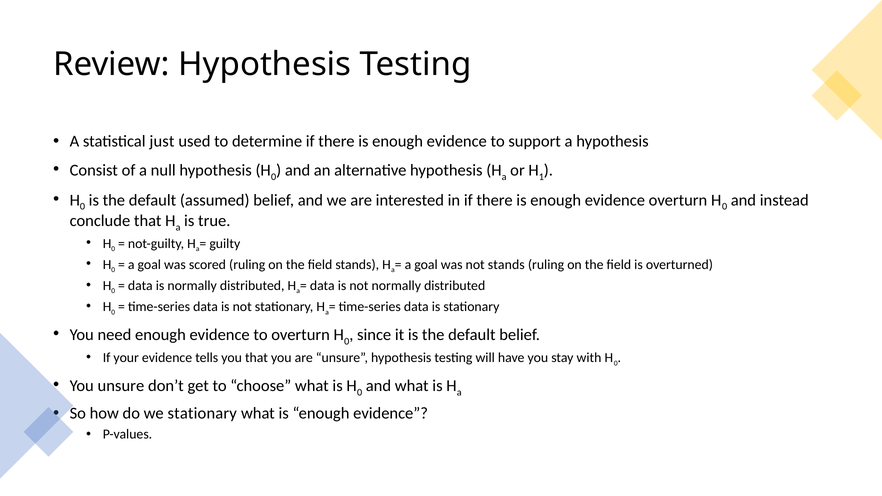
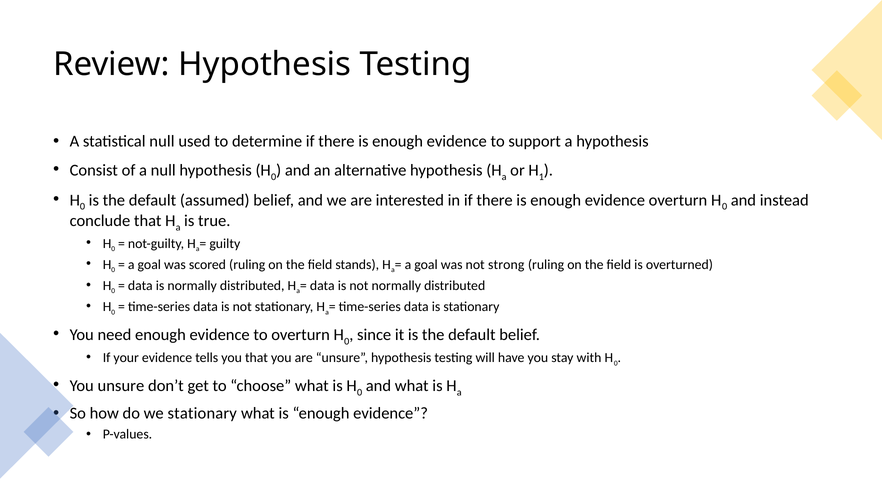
statistical just: just -> null (162, 141)
not stands: stands -> strong (506, 265)
